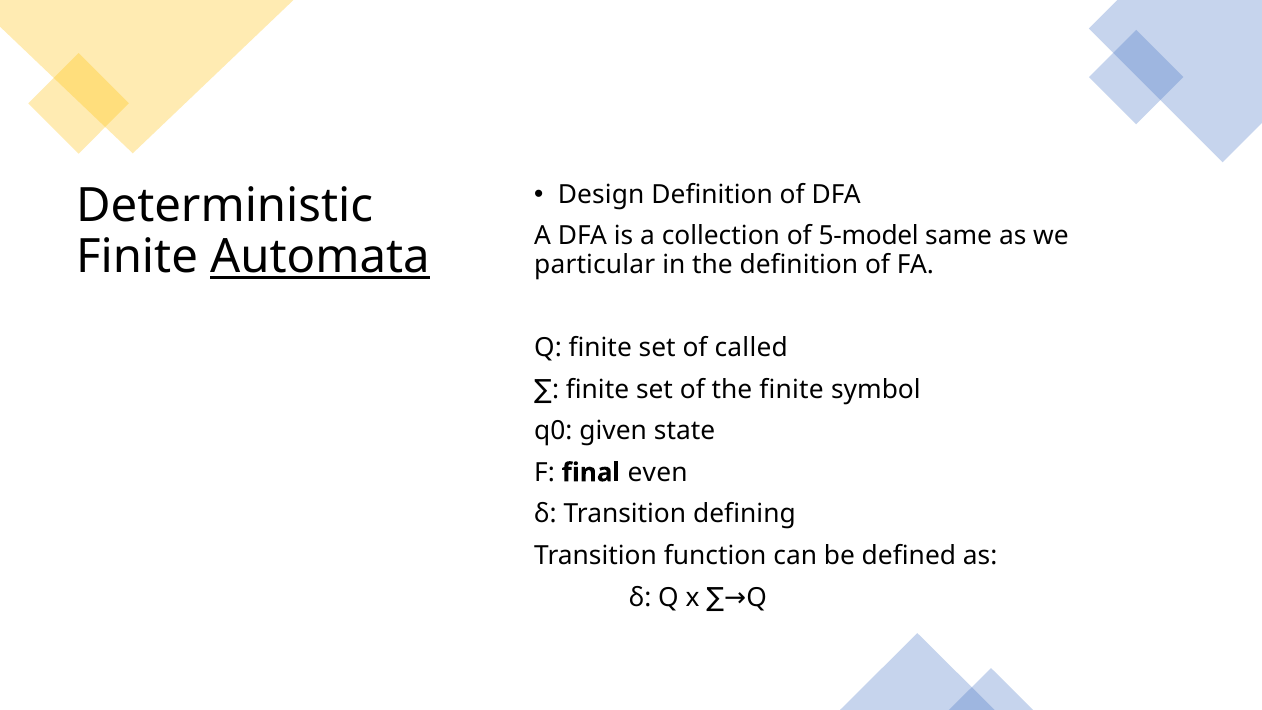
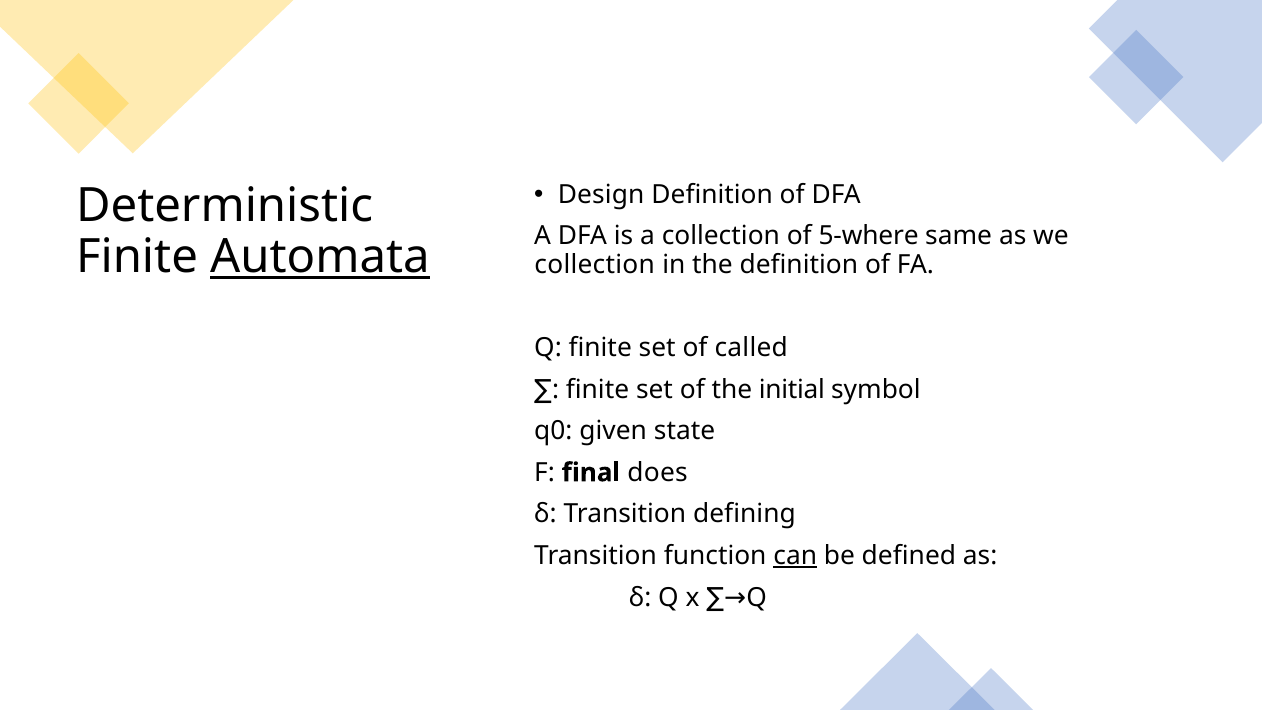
5-model: 5-model -> 5-where (869, 236)
particular: particular -> collection (595, 265)
the finite: finite -> initial (792, 389)
even: even -> does (658, 473)
can underline: none -> present (795, 556)
